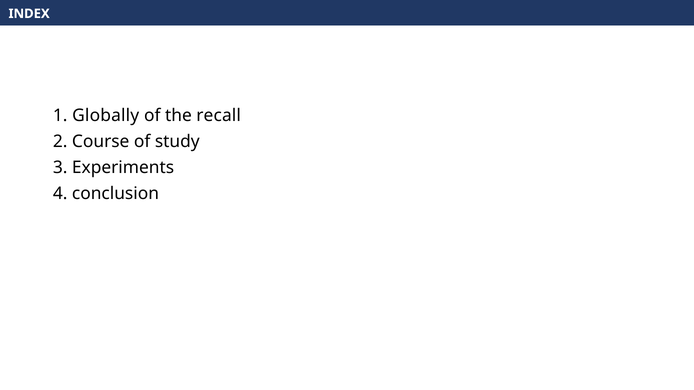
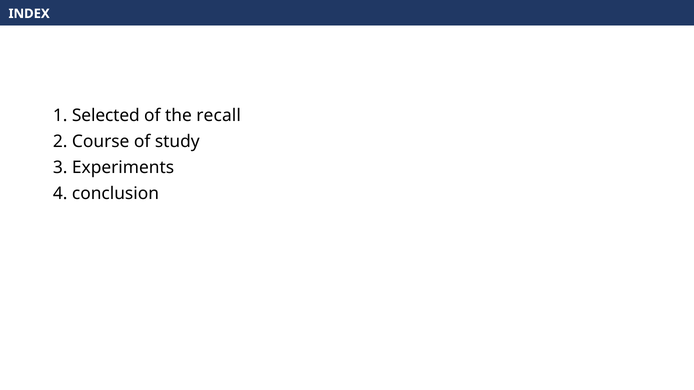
Globally: Globally -> Selected (106, 116)
